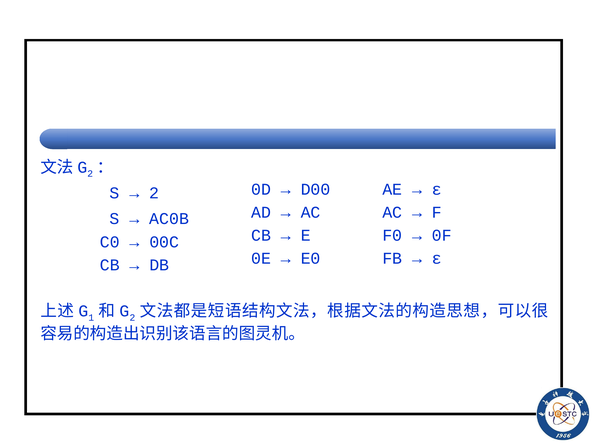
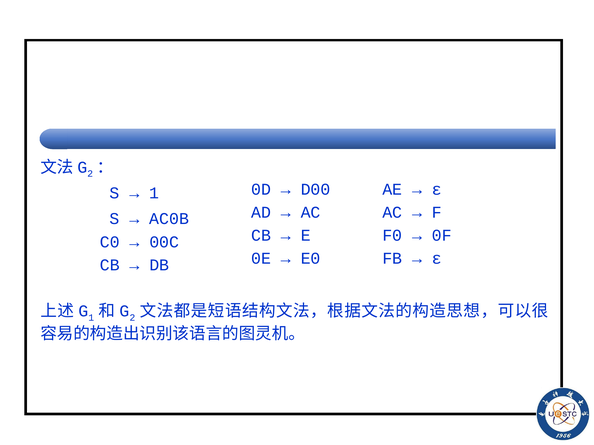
2: 2 -> 1 (154, 193)
